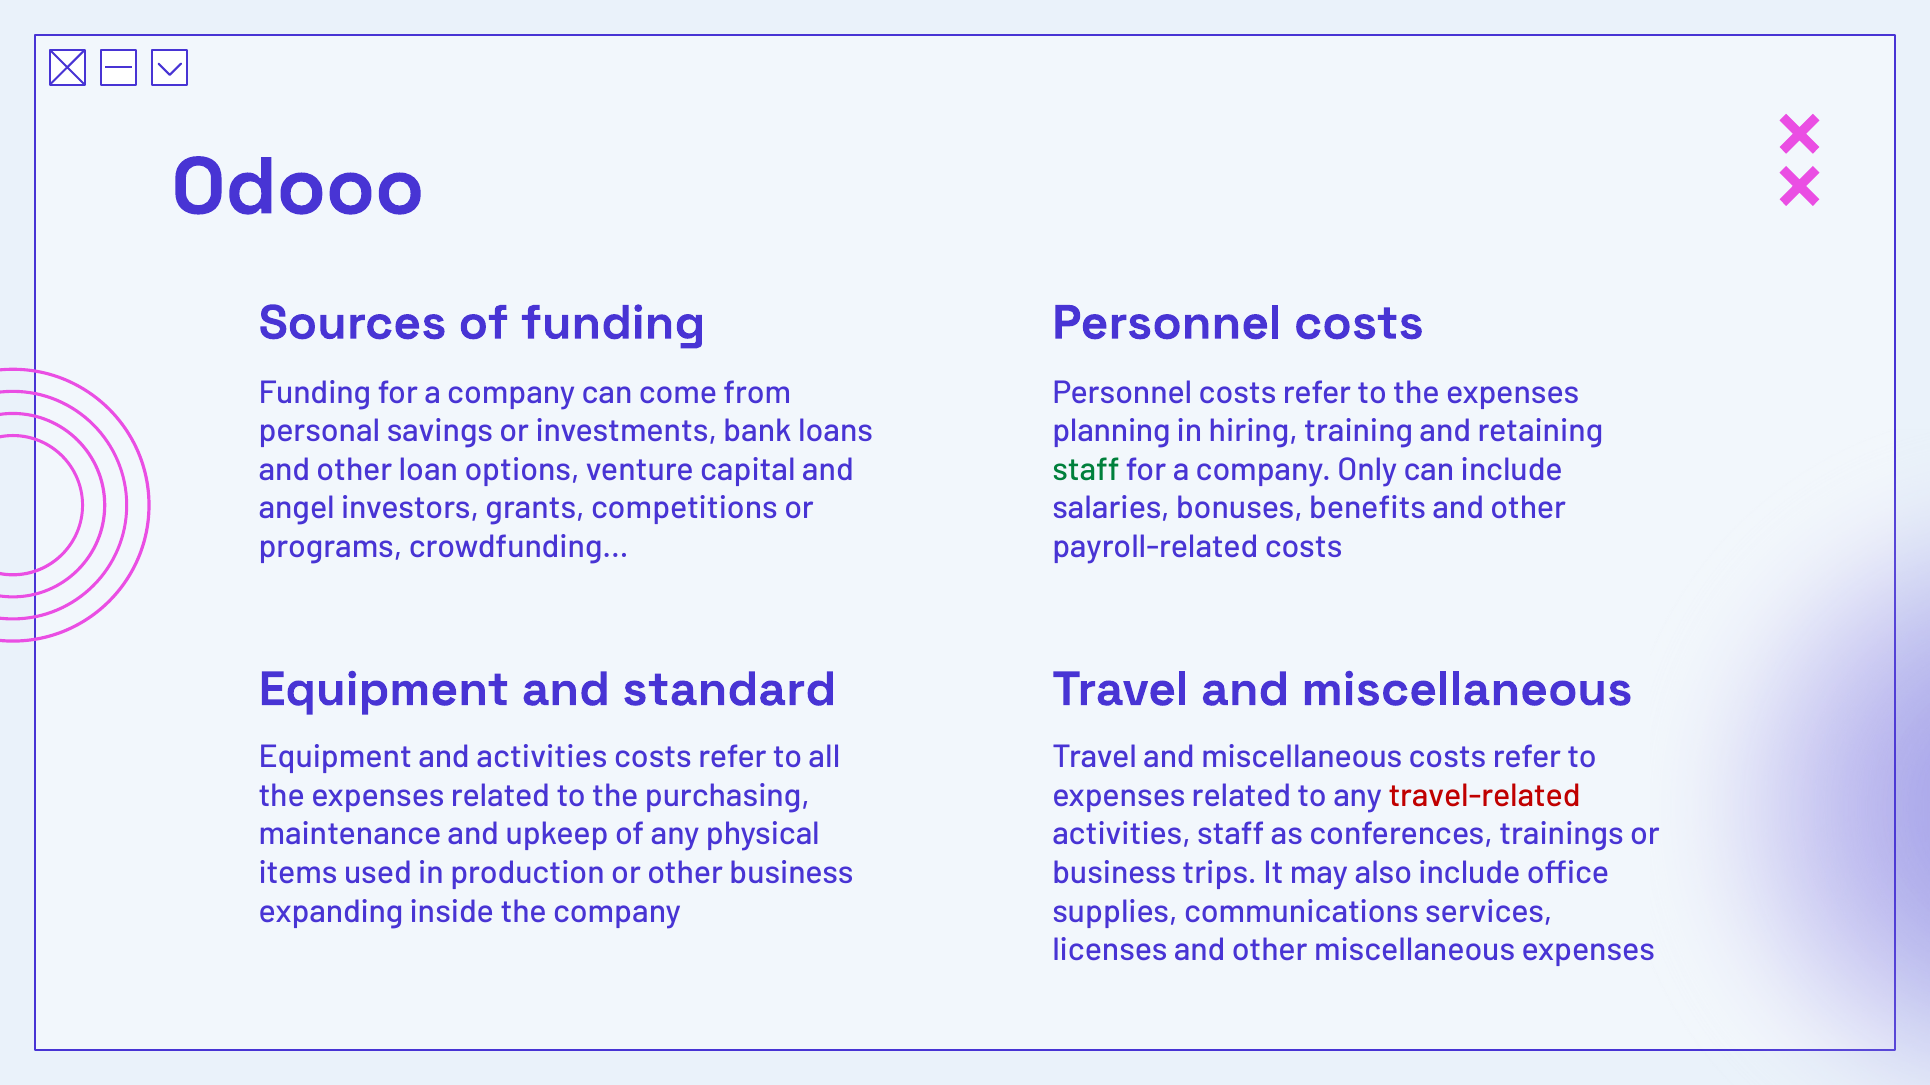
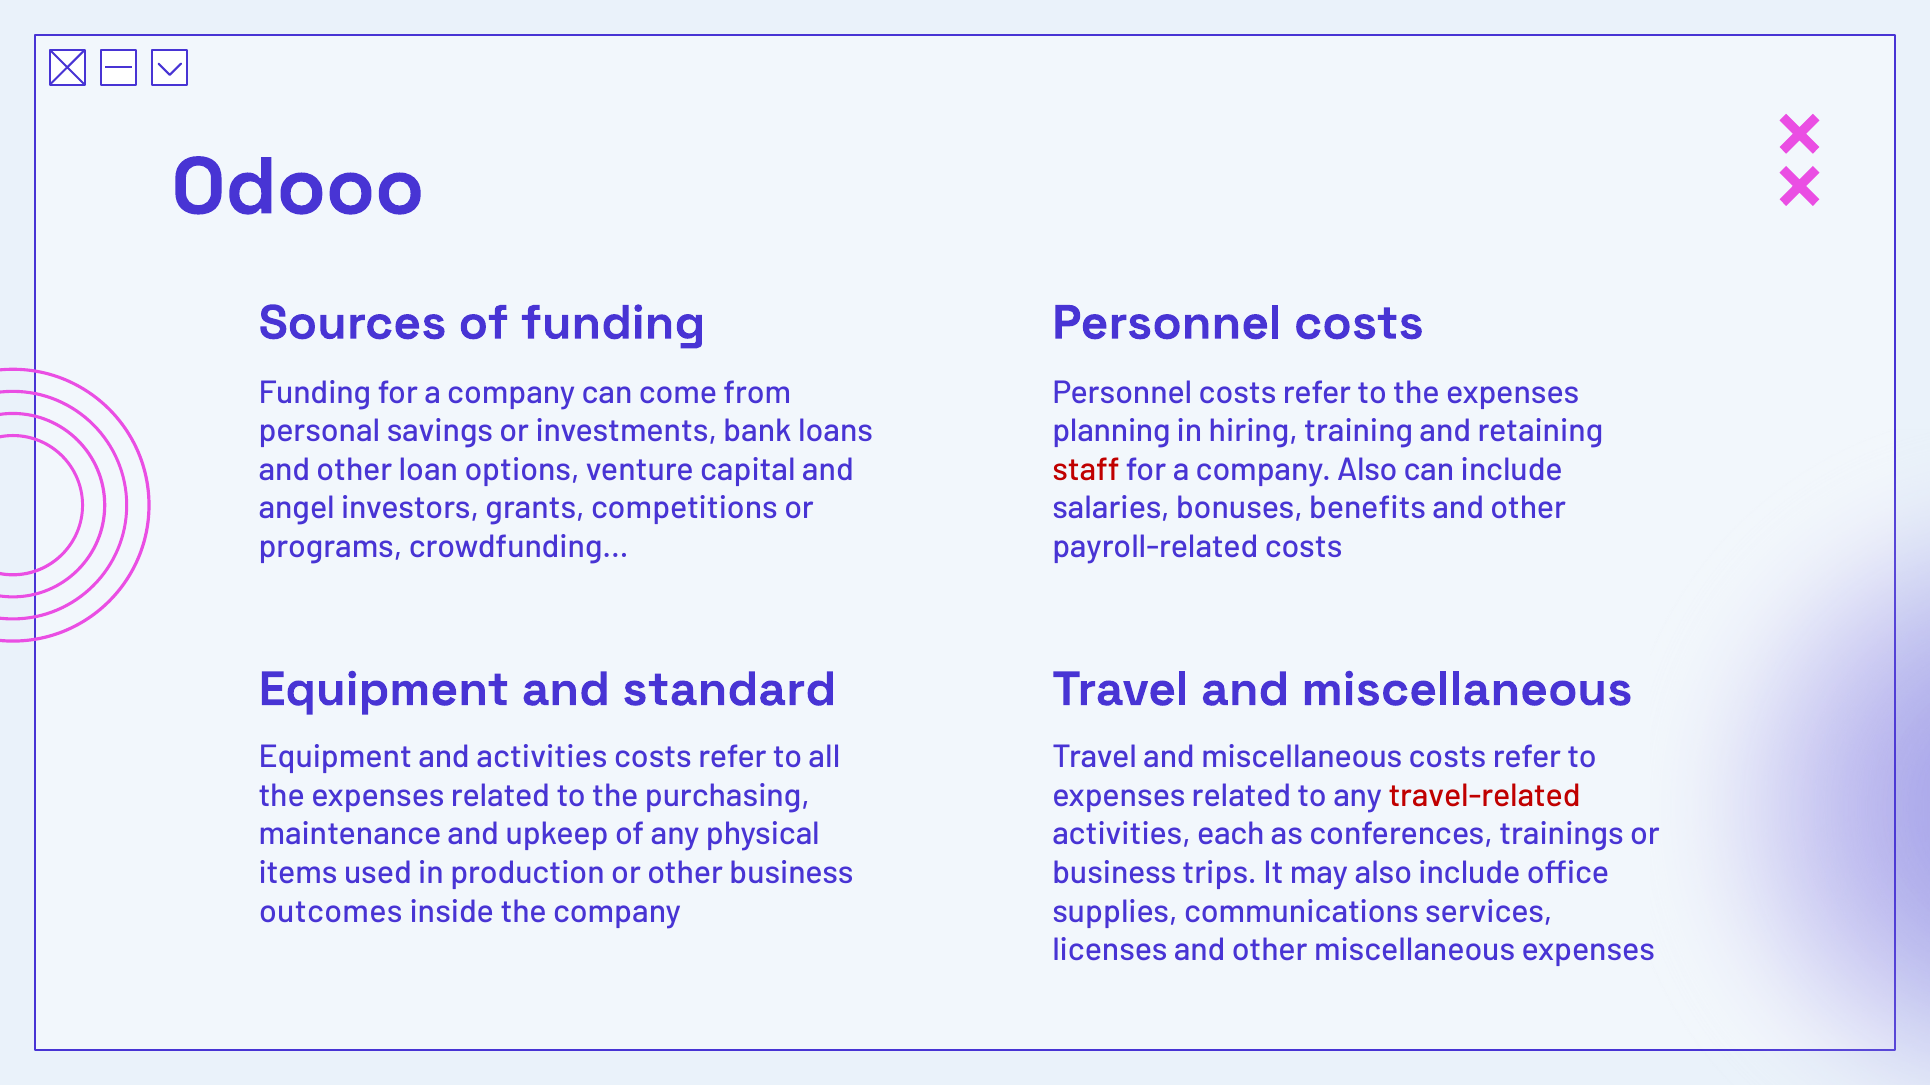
staff colour: green -> red (1086, 470)
company Only: Only -> Also (1367, 470)
activities staff: staff -> each (1231, 835)
expanding: expanding -> outcomes (331, 912)
